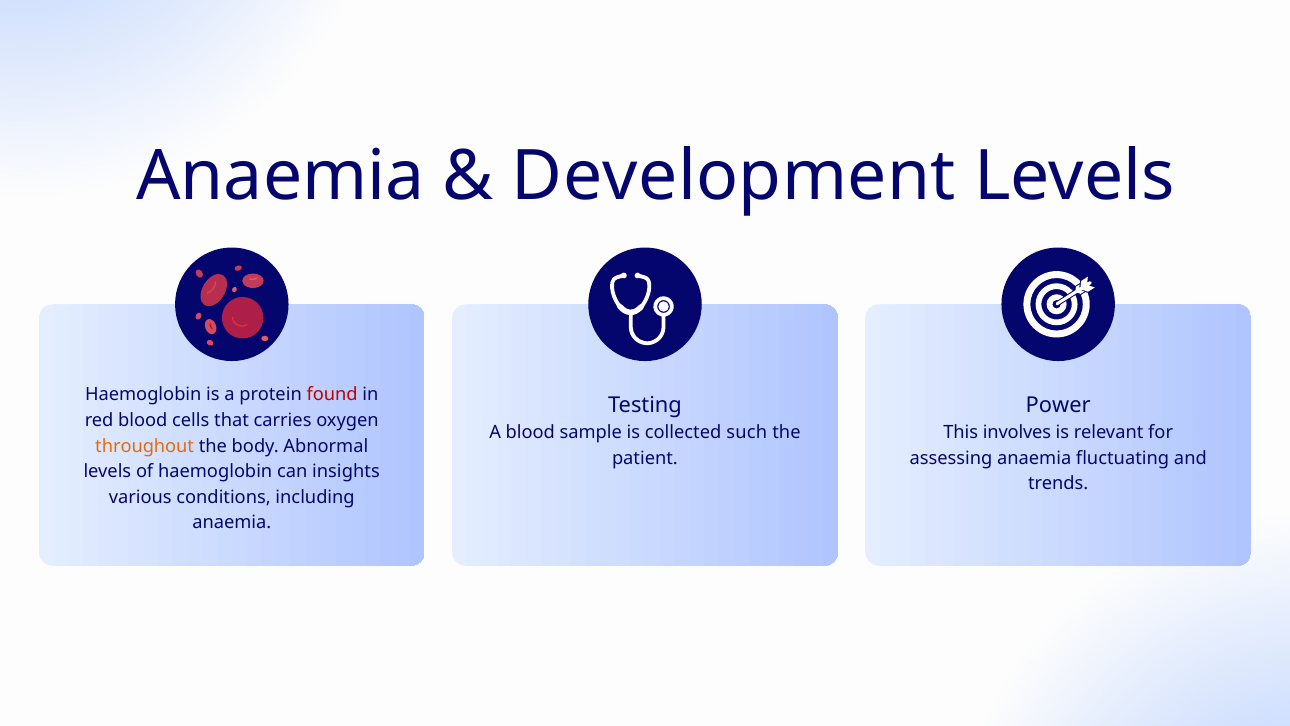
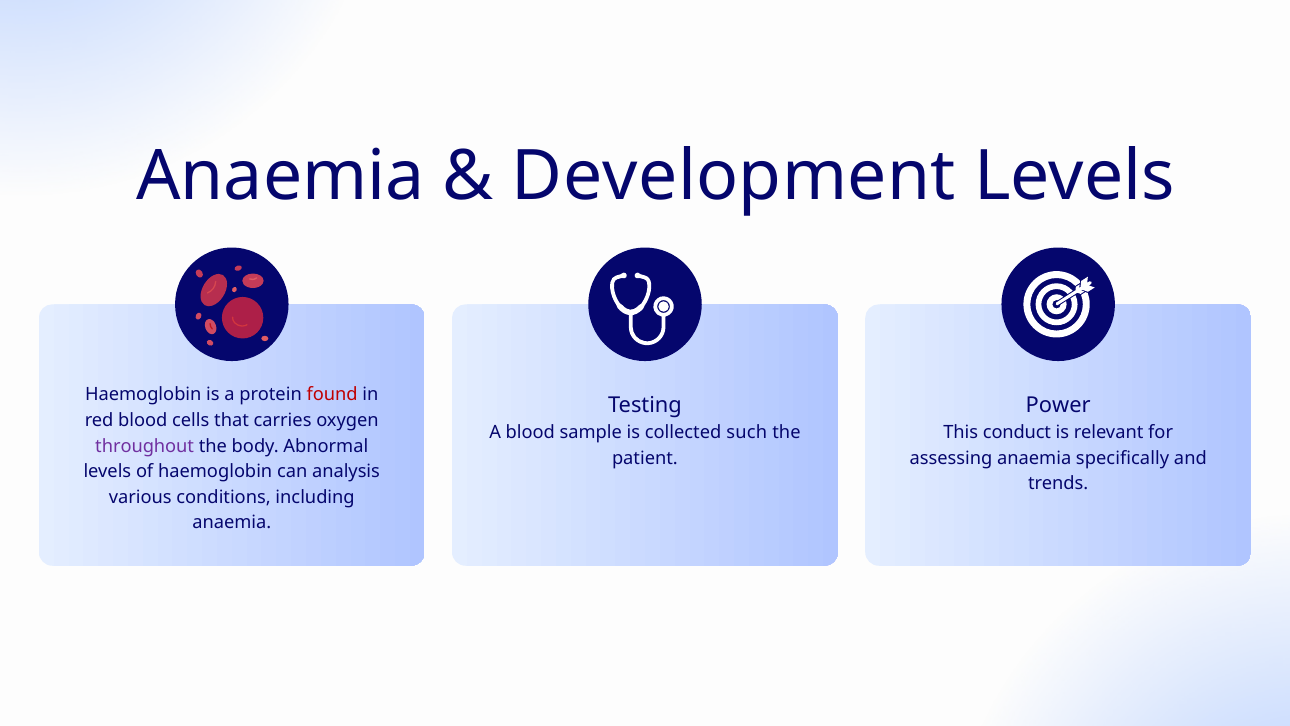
involves: involves -> conduct (1017, 432)
throughout colour: orange -> purple (145, 446)
fluctuating: fluctuating -> specifically (1123, 458)
insights: insights -> analysis (346, 471)
